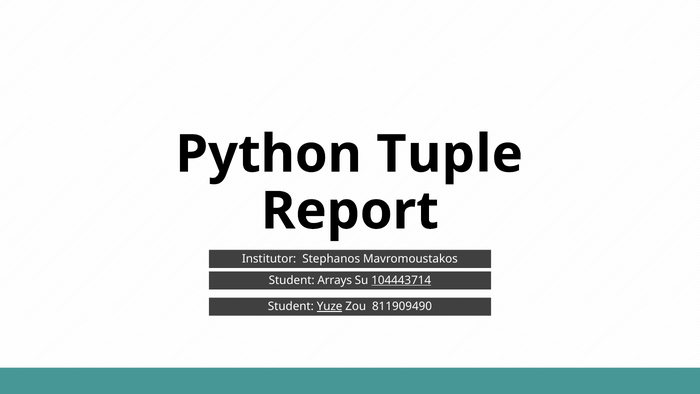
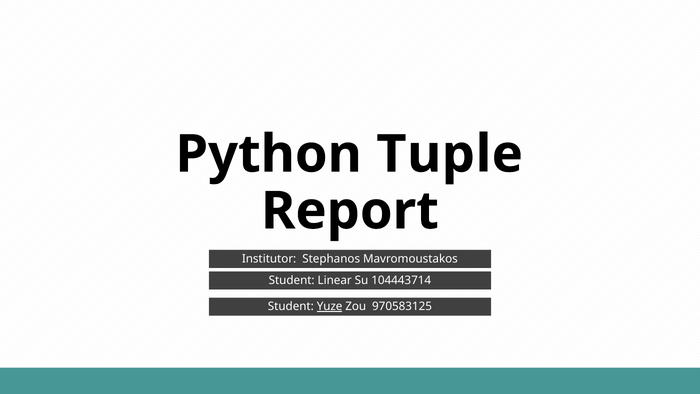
Arrays: Arrays -> Linear (335, 280)
104443714 underline: present -> none (401, 280)
811909490: 811909490 -> 970583125 (402, 306)
